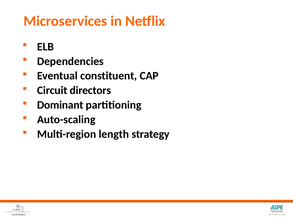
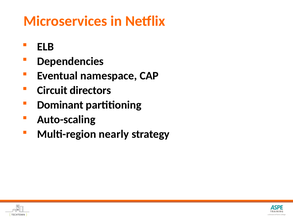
constituent: constituent -> namespace (109, 76)
length: length -> nearly (114, 134)
